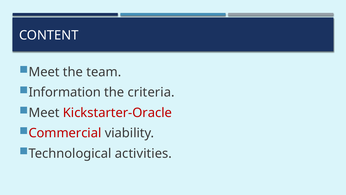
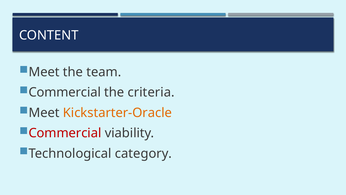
Information: Information -> Commercial (65, 92)
Kickstarter-Oracle colour: red -> orange (117, 113)
activities: activities -> category (143, 153)
